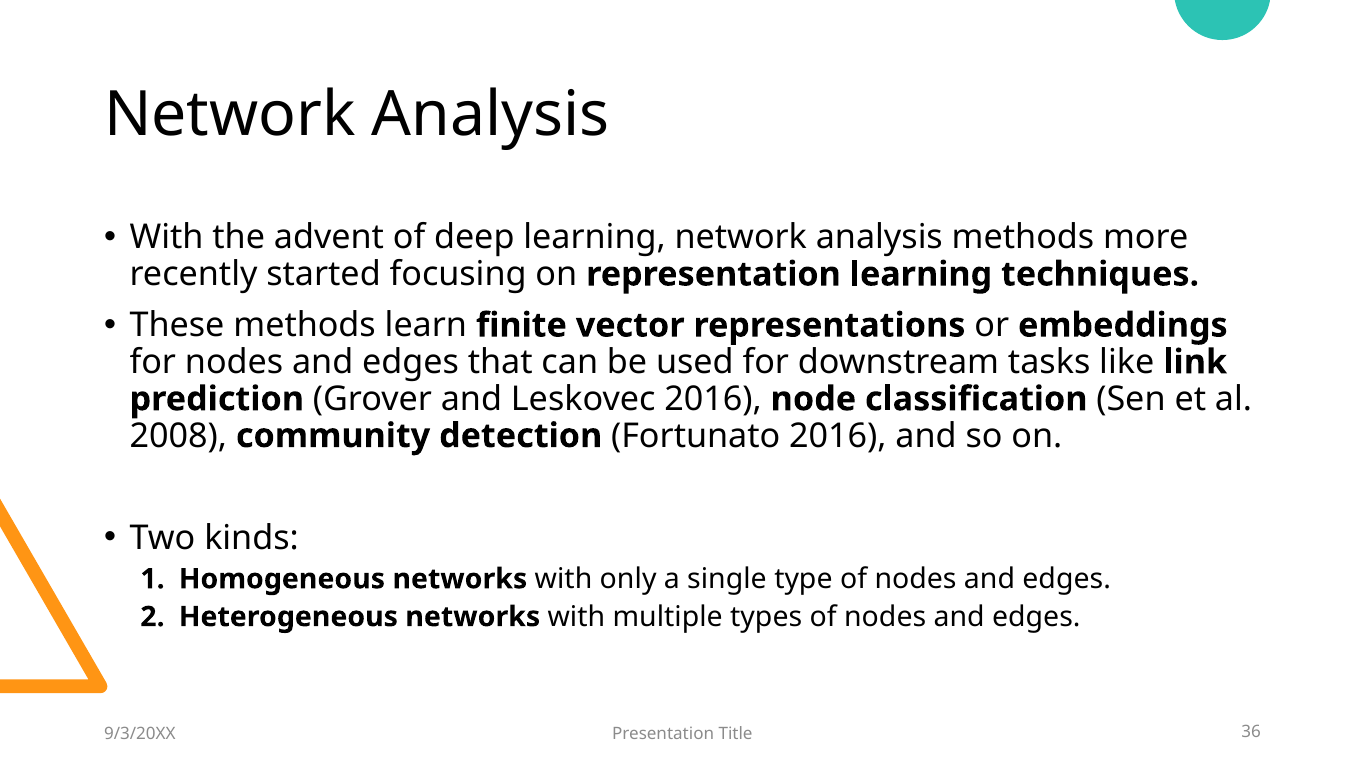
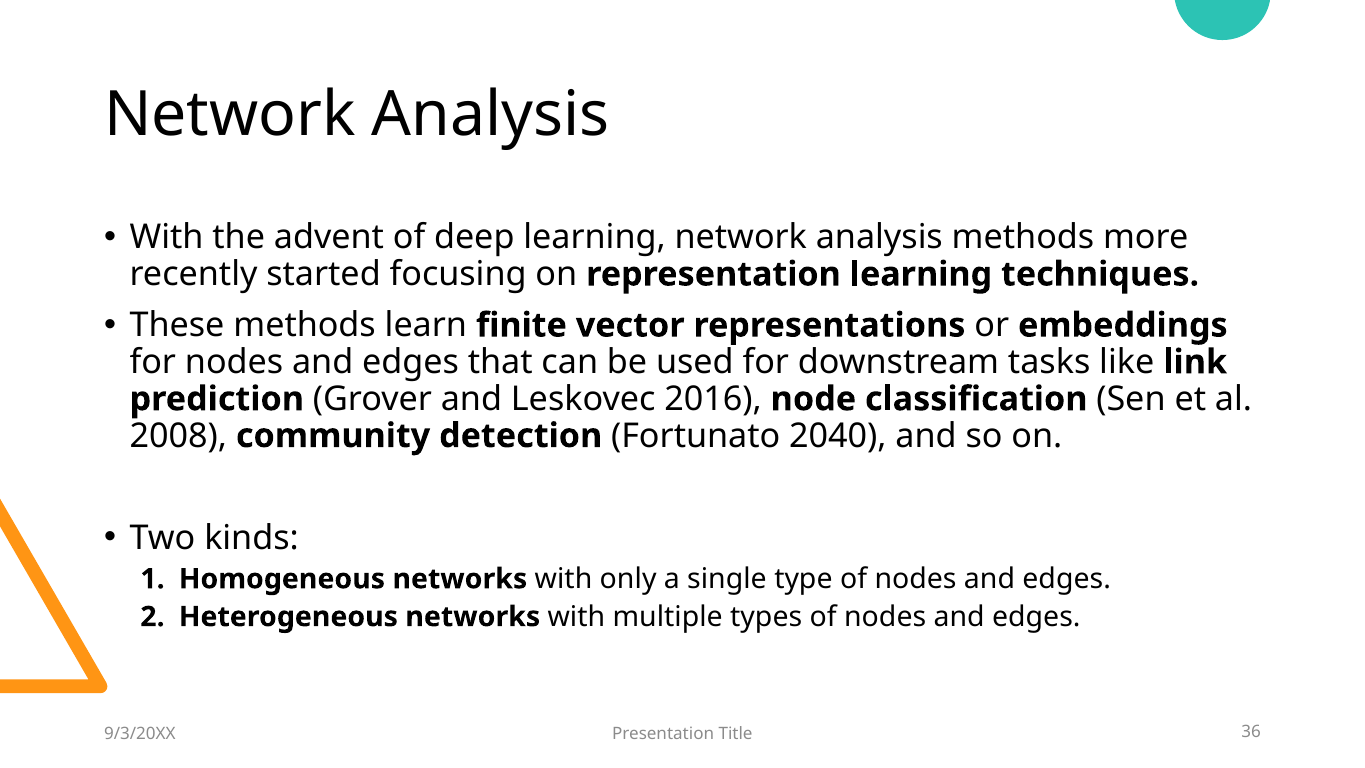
Fortunato 2016: 2016 -> 2040 (838, 436)
